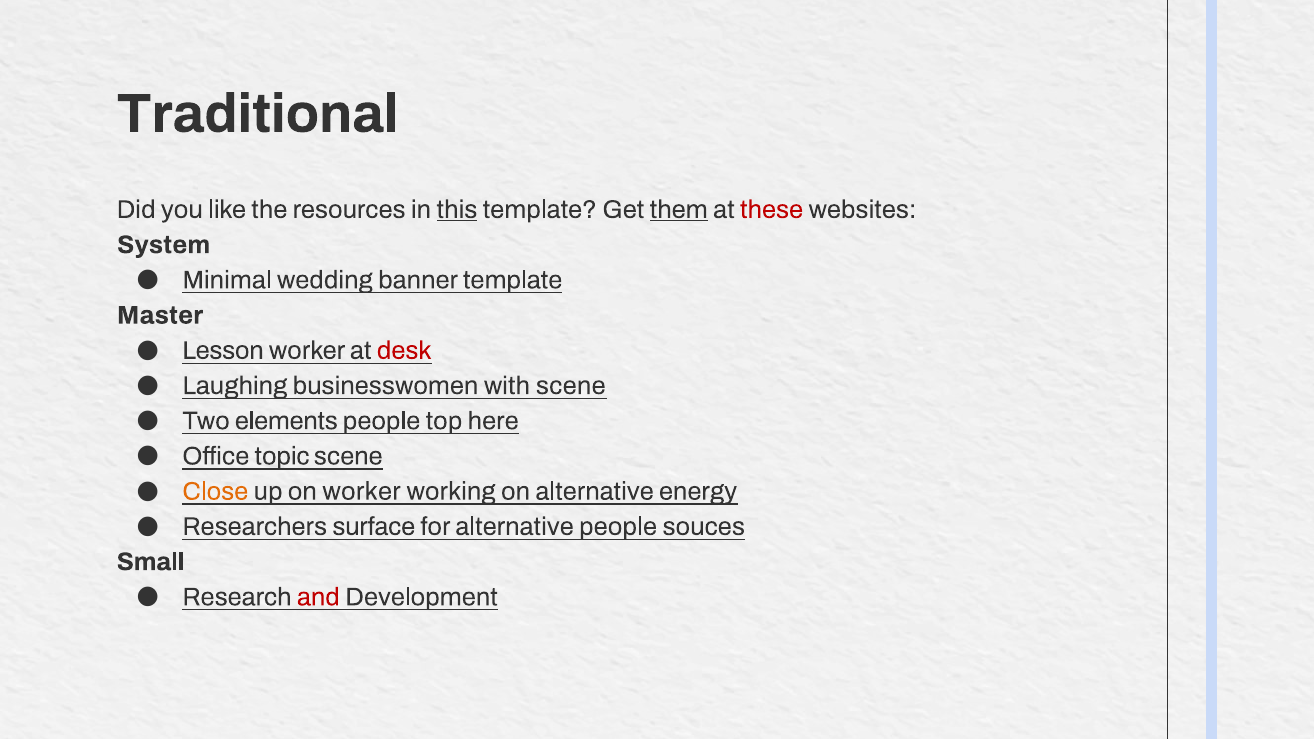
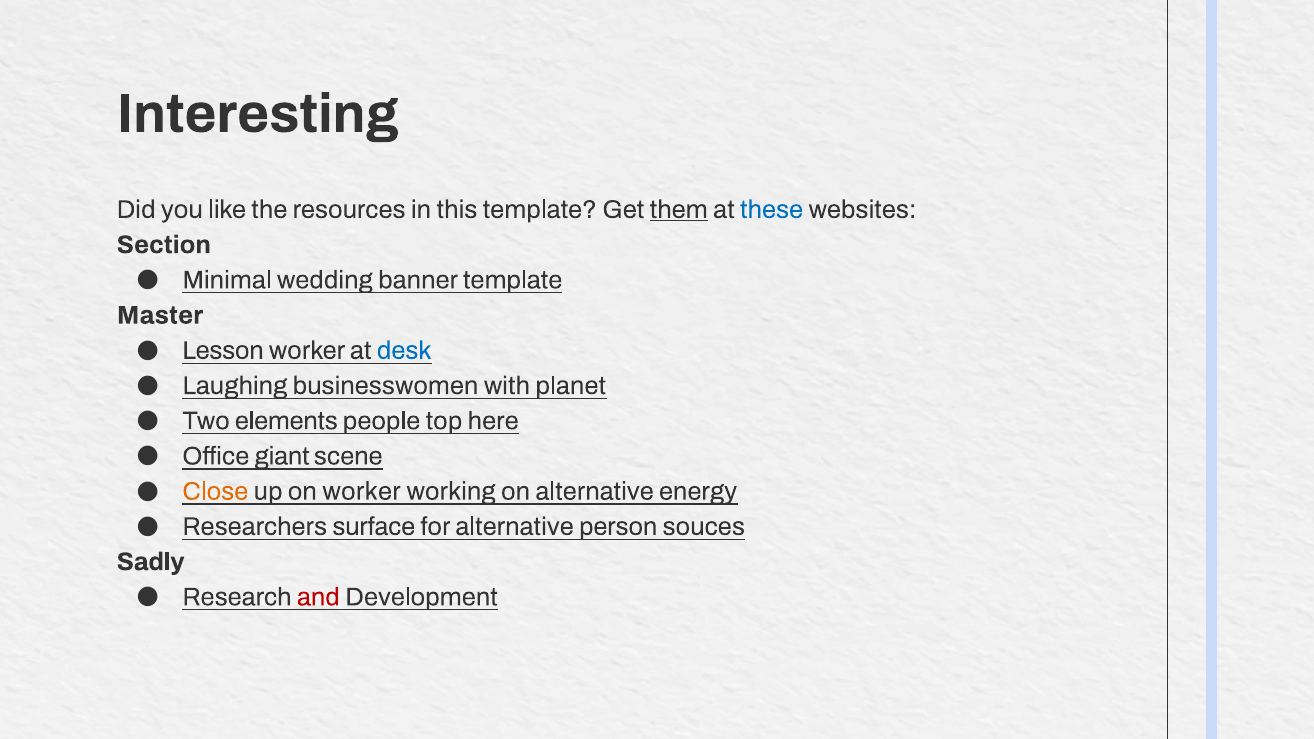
Traditional: Traditional -> Interesting (258, 114)
this underline: present -> none (457, 210)
these colour: red -> blue (772, 210)
System: System -> Section (164, 245)
desk colour: red -> blue (404, 350)
with scene: scene -> planet (571, 386)
topic: topic -> giant (282, 456)
alternative people: people -> person (618, 527)
Small: Small -> Sadly (150, 562)
